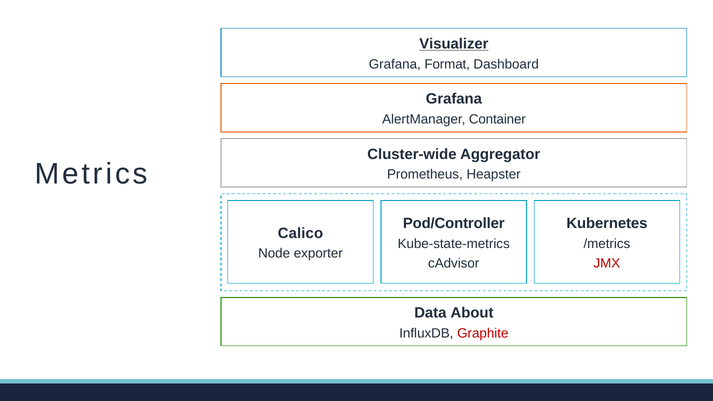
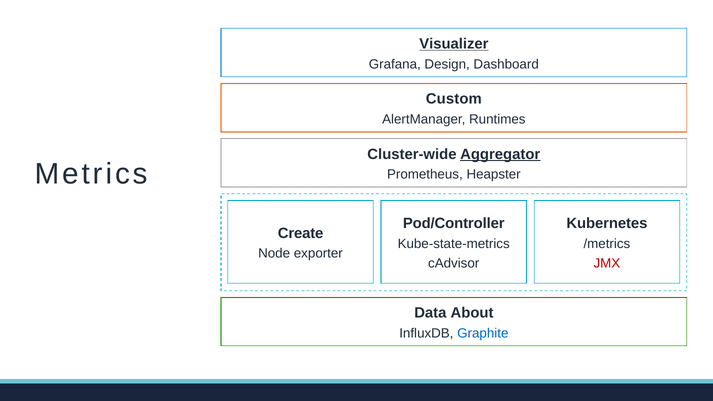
Format: Format -> Design (447, 64)
Grafana: Grafana -> Custom (454, 99)
Container: Container -> Runtimes (497, 119)
Aggregator underline: none -> present (500, 154)
Calico: Calico -> Create (301, 233)
Graphite colour: red -> blue (483, 333)
